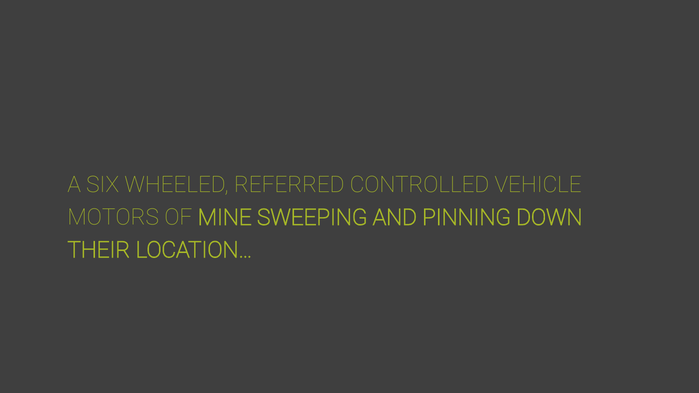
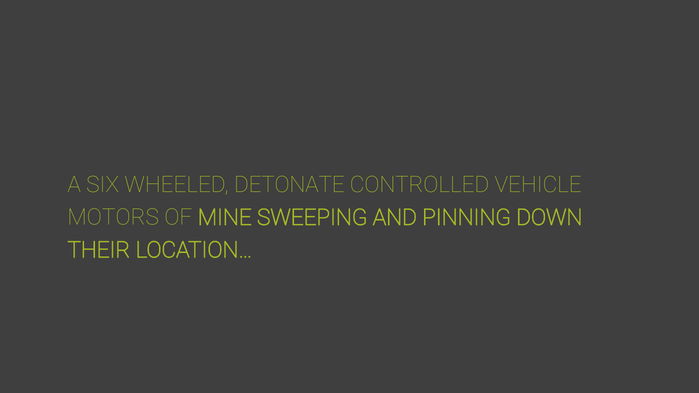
REFERRED: REFERRED -> DETONATE (289, 185)
